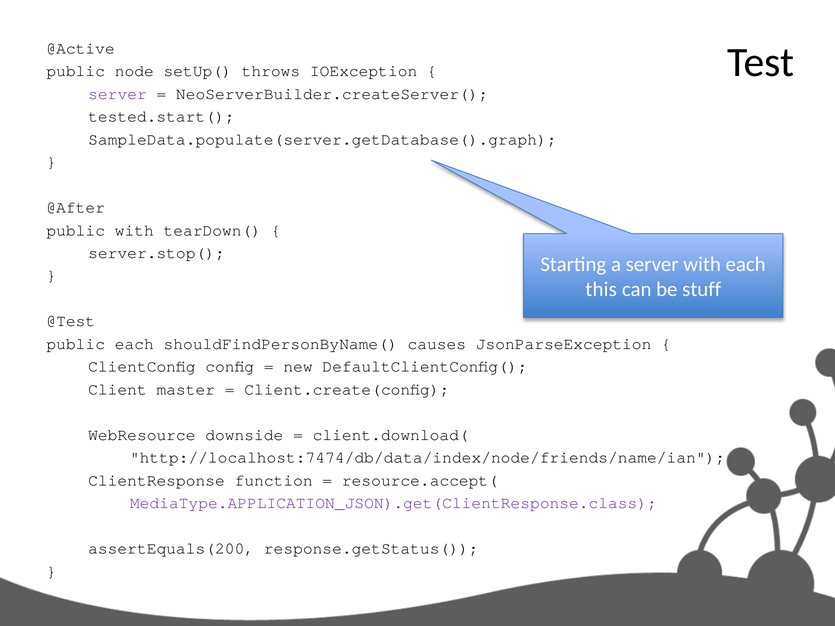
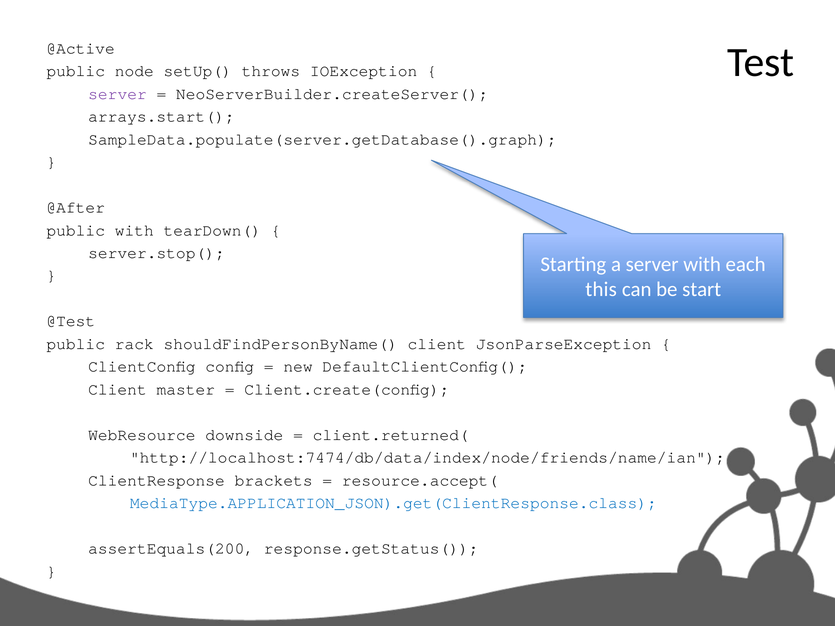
tested.start(: tested.start( -> arrays.start( (161, 117)
stuff: stuff -> start (702, 290)
public each: each -> rack (134, 344)
shouldFindPersonByName( causes: causes -> client (437, 344)
client.download(: client.download( -> client.returned( (391, 435)
function: function -> brackets (274, 480)
MediaType.APPLICATION_JSON).get(ClientResponse.class colour: purple -> blue (393, 503)
